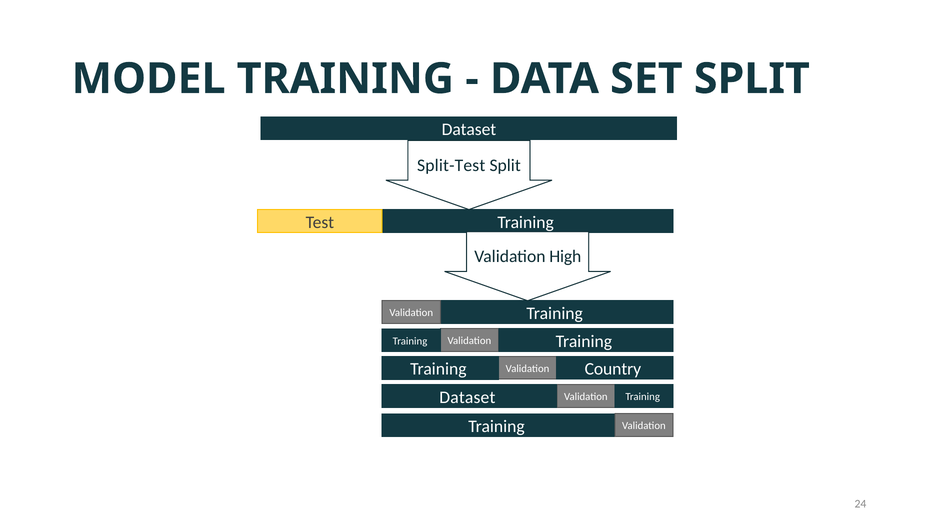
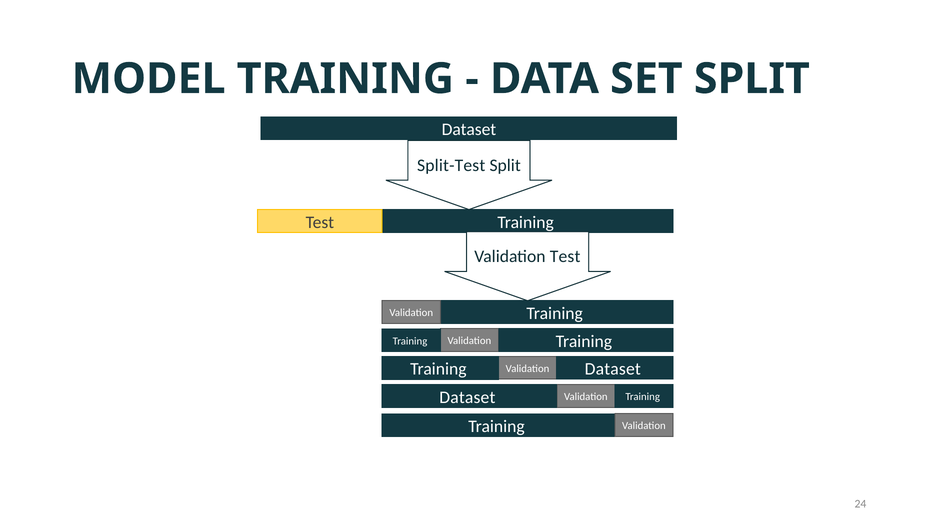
Validation High: High -> Test (565, 256)
Training Country: Country -> Dataset (613, 369)
